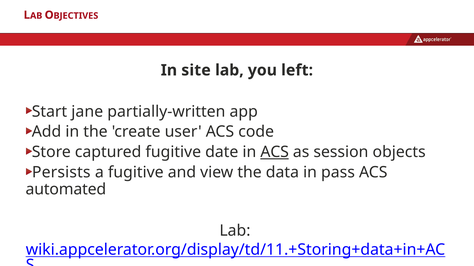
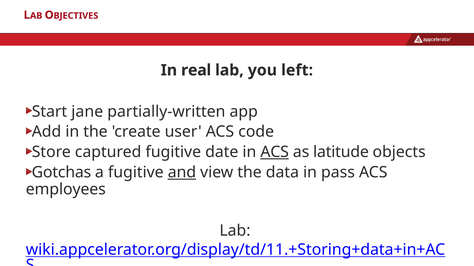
site: site -> real (196, 70)
session: session -> latitude (341, 152)
Persists: Persists -> Gotchas (61, 173)
and underline: none -> present (182, 173)
automated: automated -> employees (66, 190)
